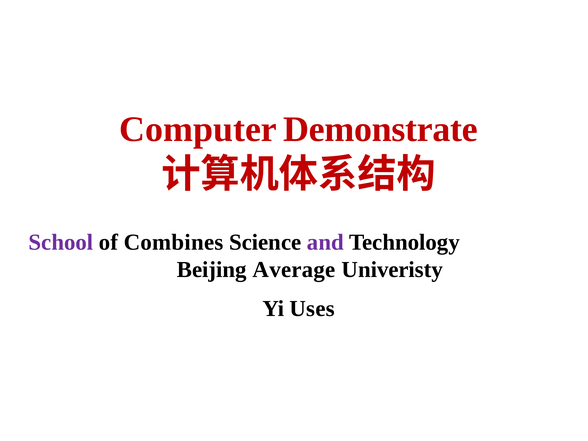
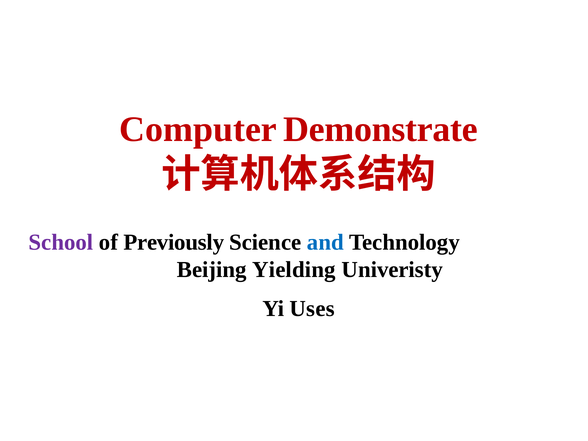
Combines: Combines -> Previously (174, 242)
and colour: purple -> blue (325, 242)
Average: Average -> Yielding (294, 270)
